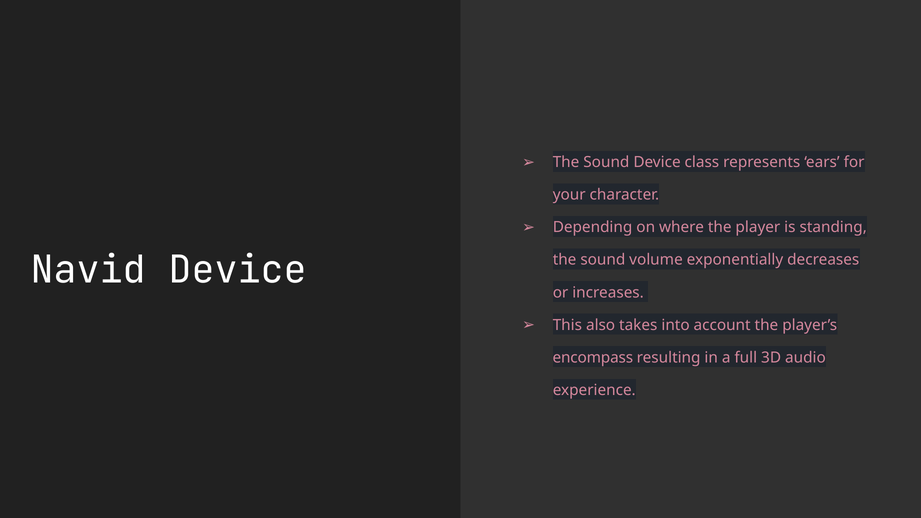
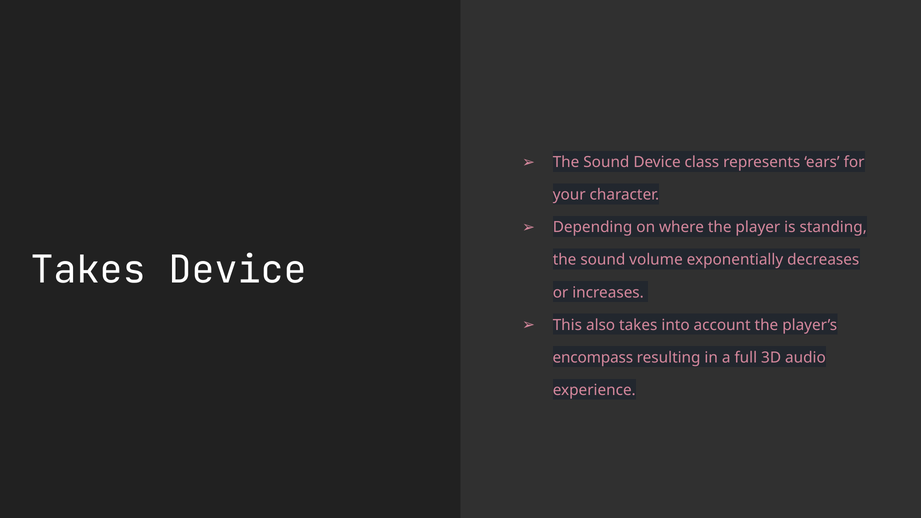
Navid: Navid -> Takes (88, 270)
